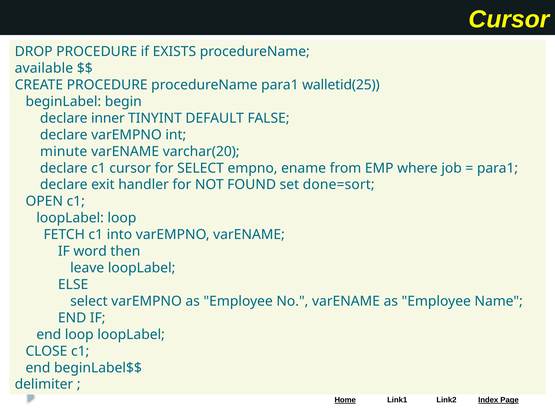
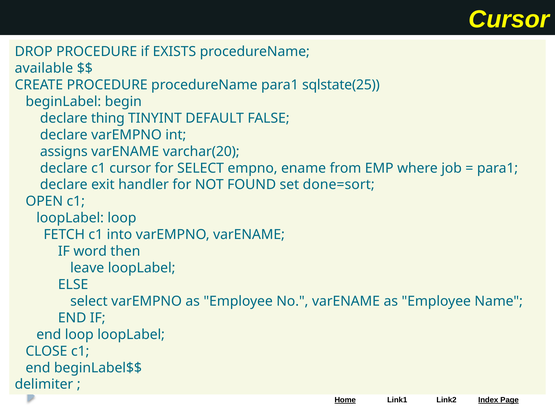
walletid(25: walletid(25 -> sqlstate(25 (341, 85)
inner: inner -> thing (108, 118)
minute: minute -> assigns (64, 152)
